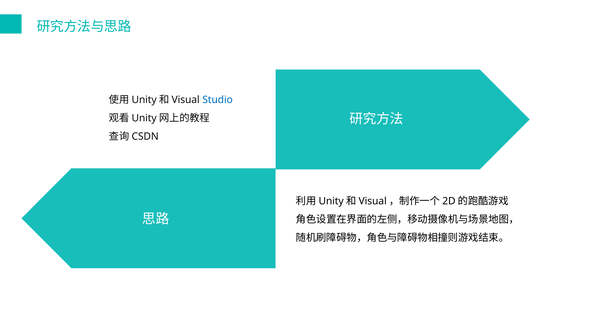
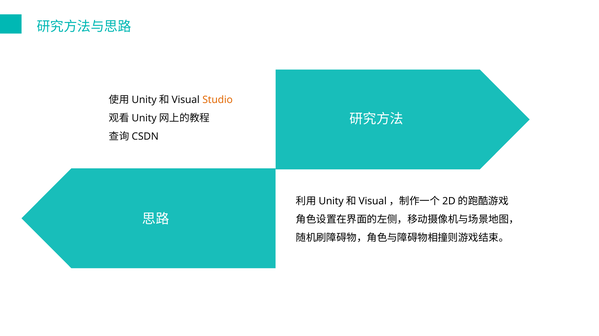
Studio colour: blue -> orange (218, 100)
